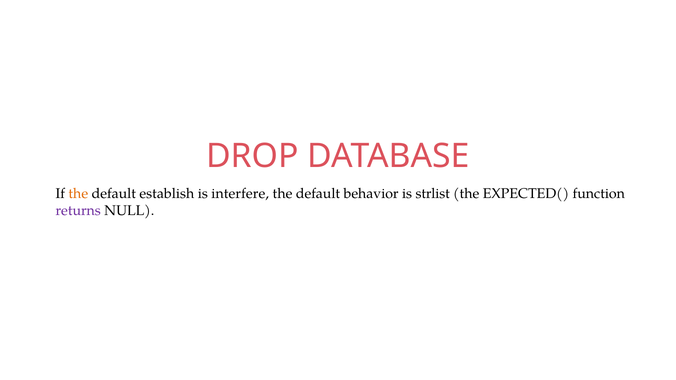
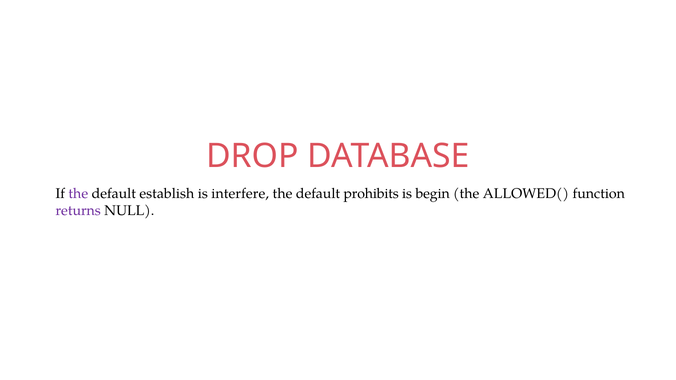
the colour: orange -> purple (78, 194)
behavior: behavior -> prohibits (371, 194)
strlist: strlist -> begin (433, 194)
EXPECTED(: EXPECTED( -> ALLOWED( (526, 194)
